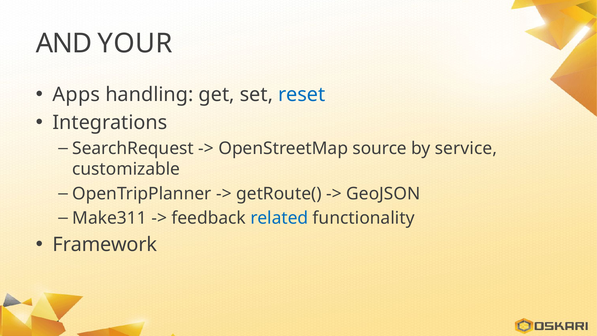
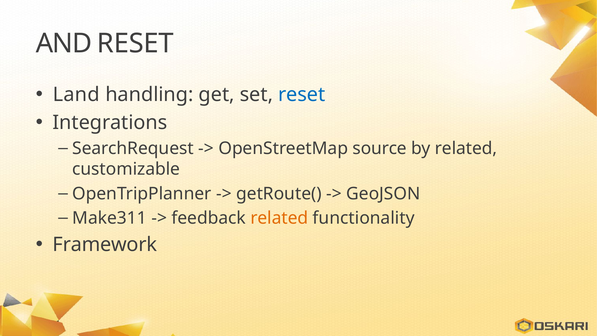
AND YOUR: YOUR -> RESET (135, 43)
Apps: Apps -> Land (76, 95)
by service: service -> related (466, 148)
related colour: blue -> orange (279, 218)
